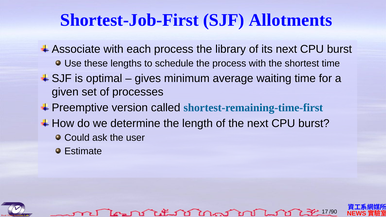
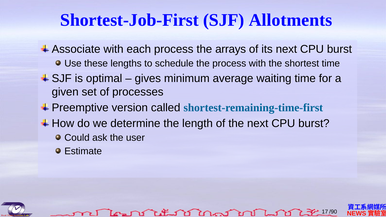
library: library -> arrays (231, 49)
